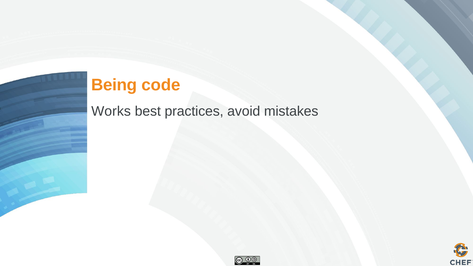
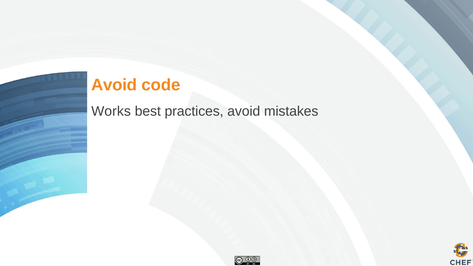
Being: Being -> Avoid (114, 85)
